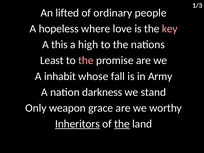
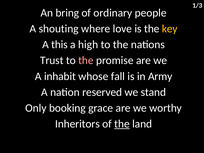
lifted: lifted -> bring (67, 13)
hopeless: hopeless -> shouting (59, 29)
key colour: pink -> yellow (170, 29)
Least: Least -> Trust (52, 60)
darkness: darkness -> reserved (102, 92)
weapon: weapon -> booking (67, 108)
Inheritors underline: present -> none (77, 124)
